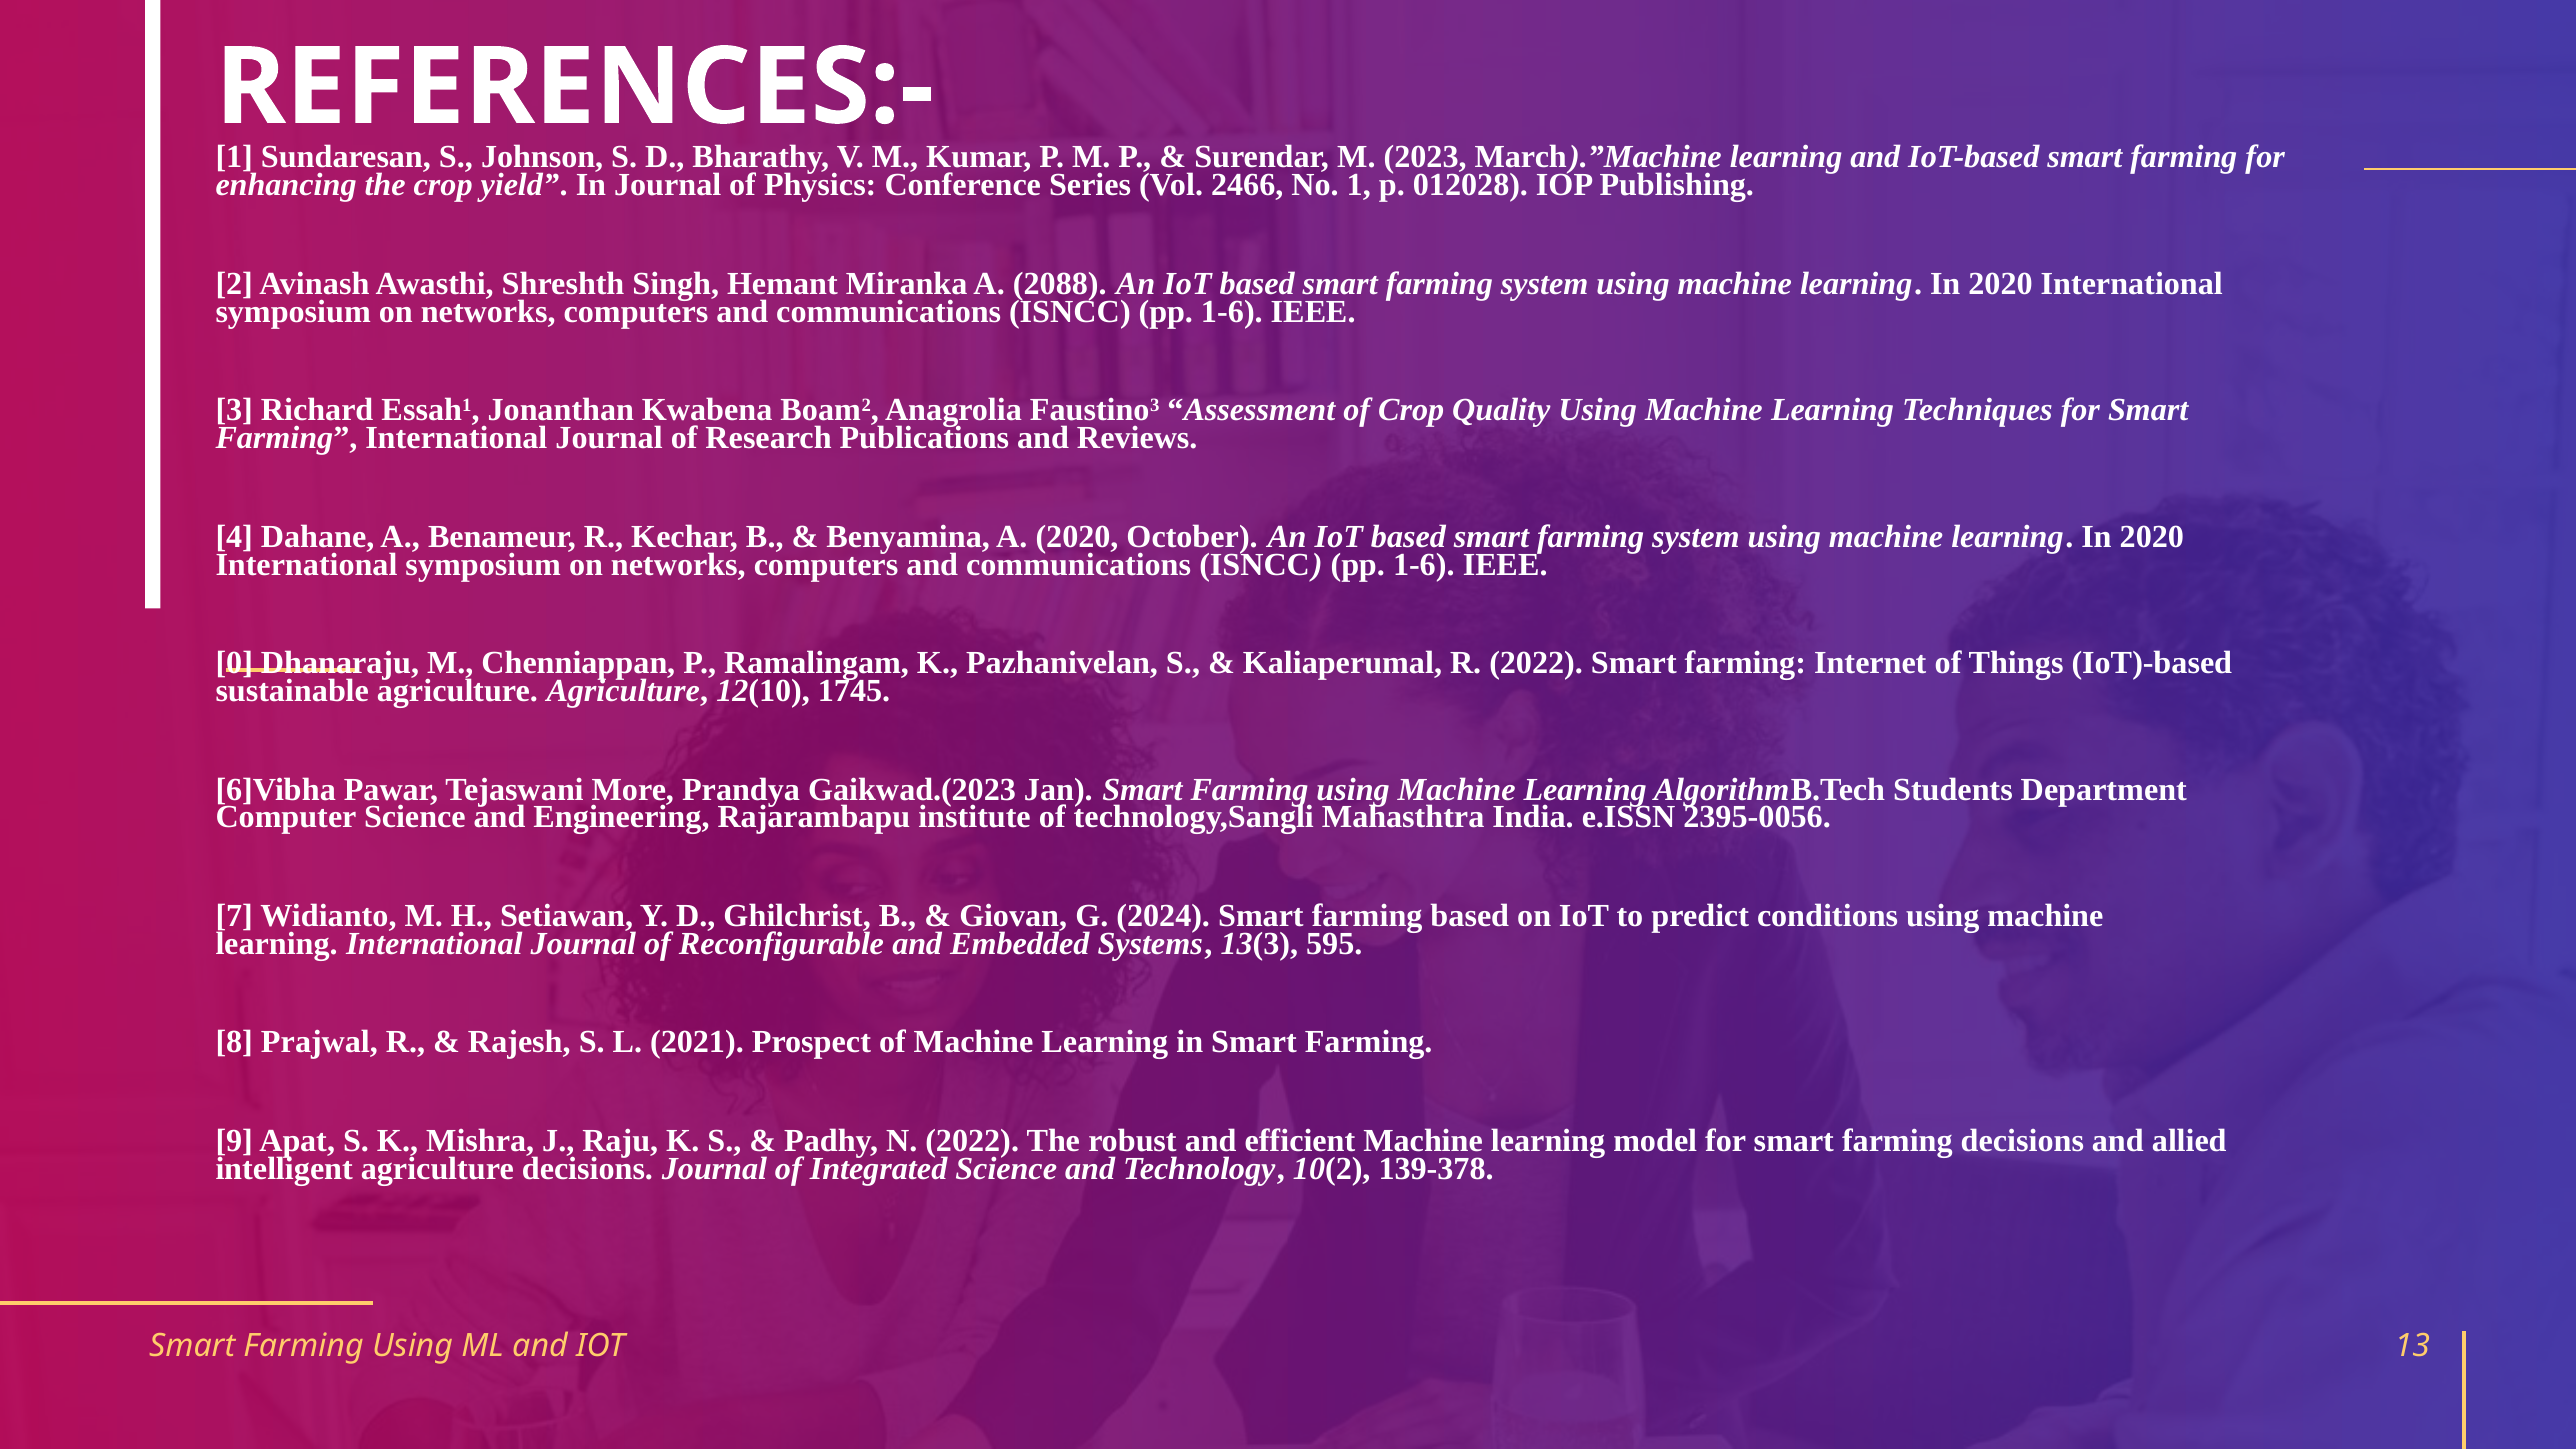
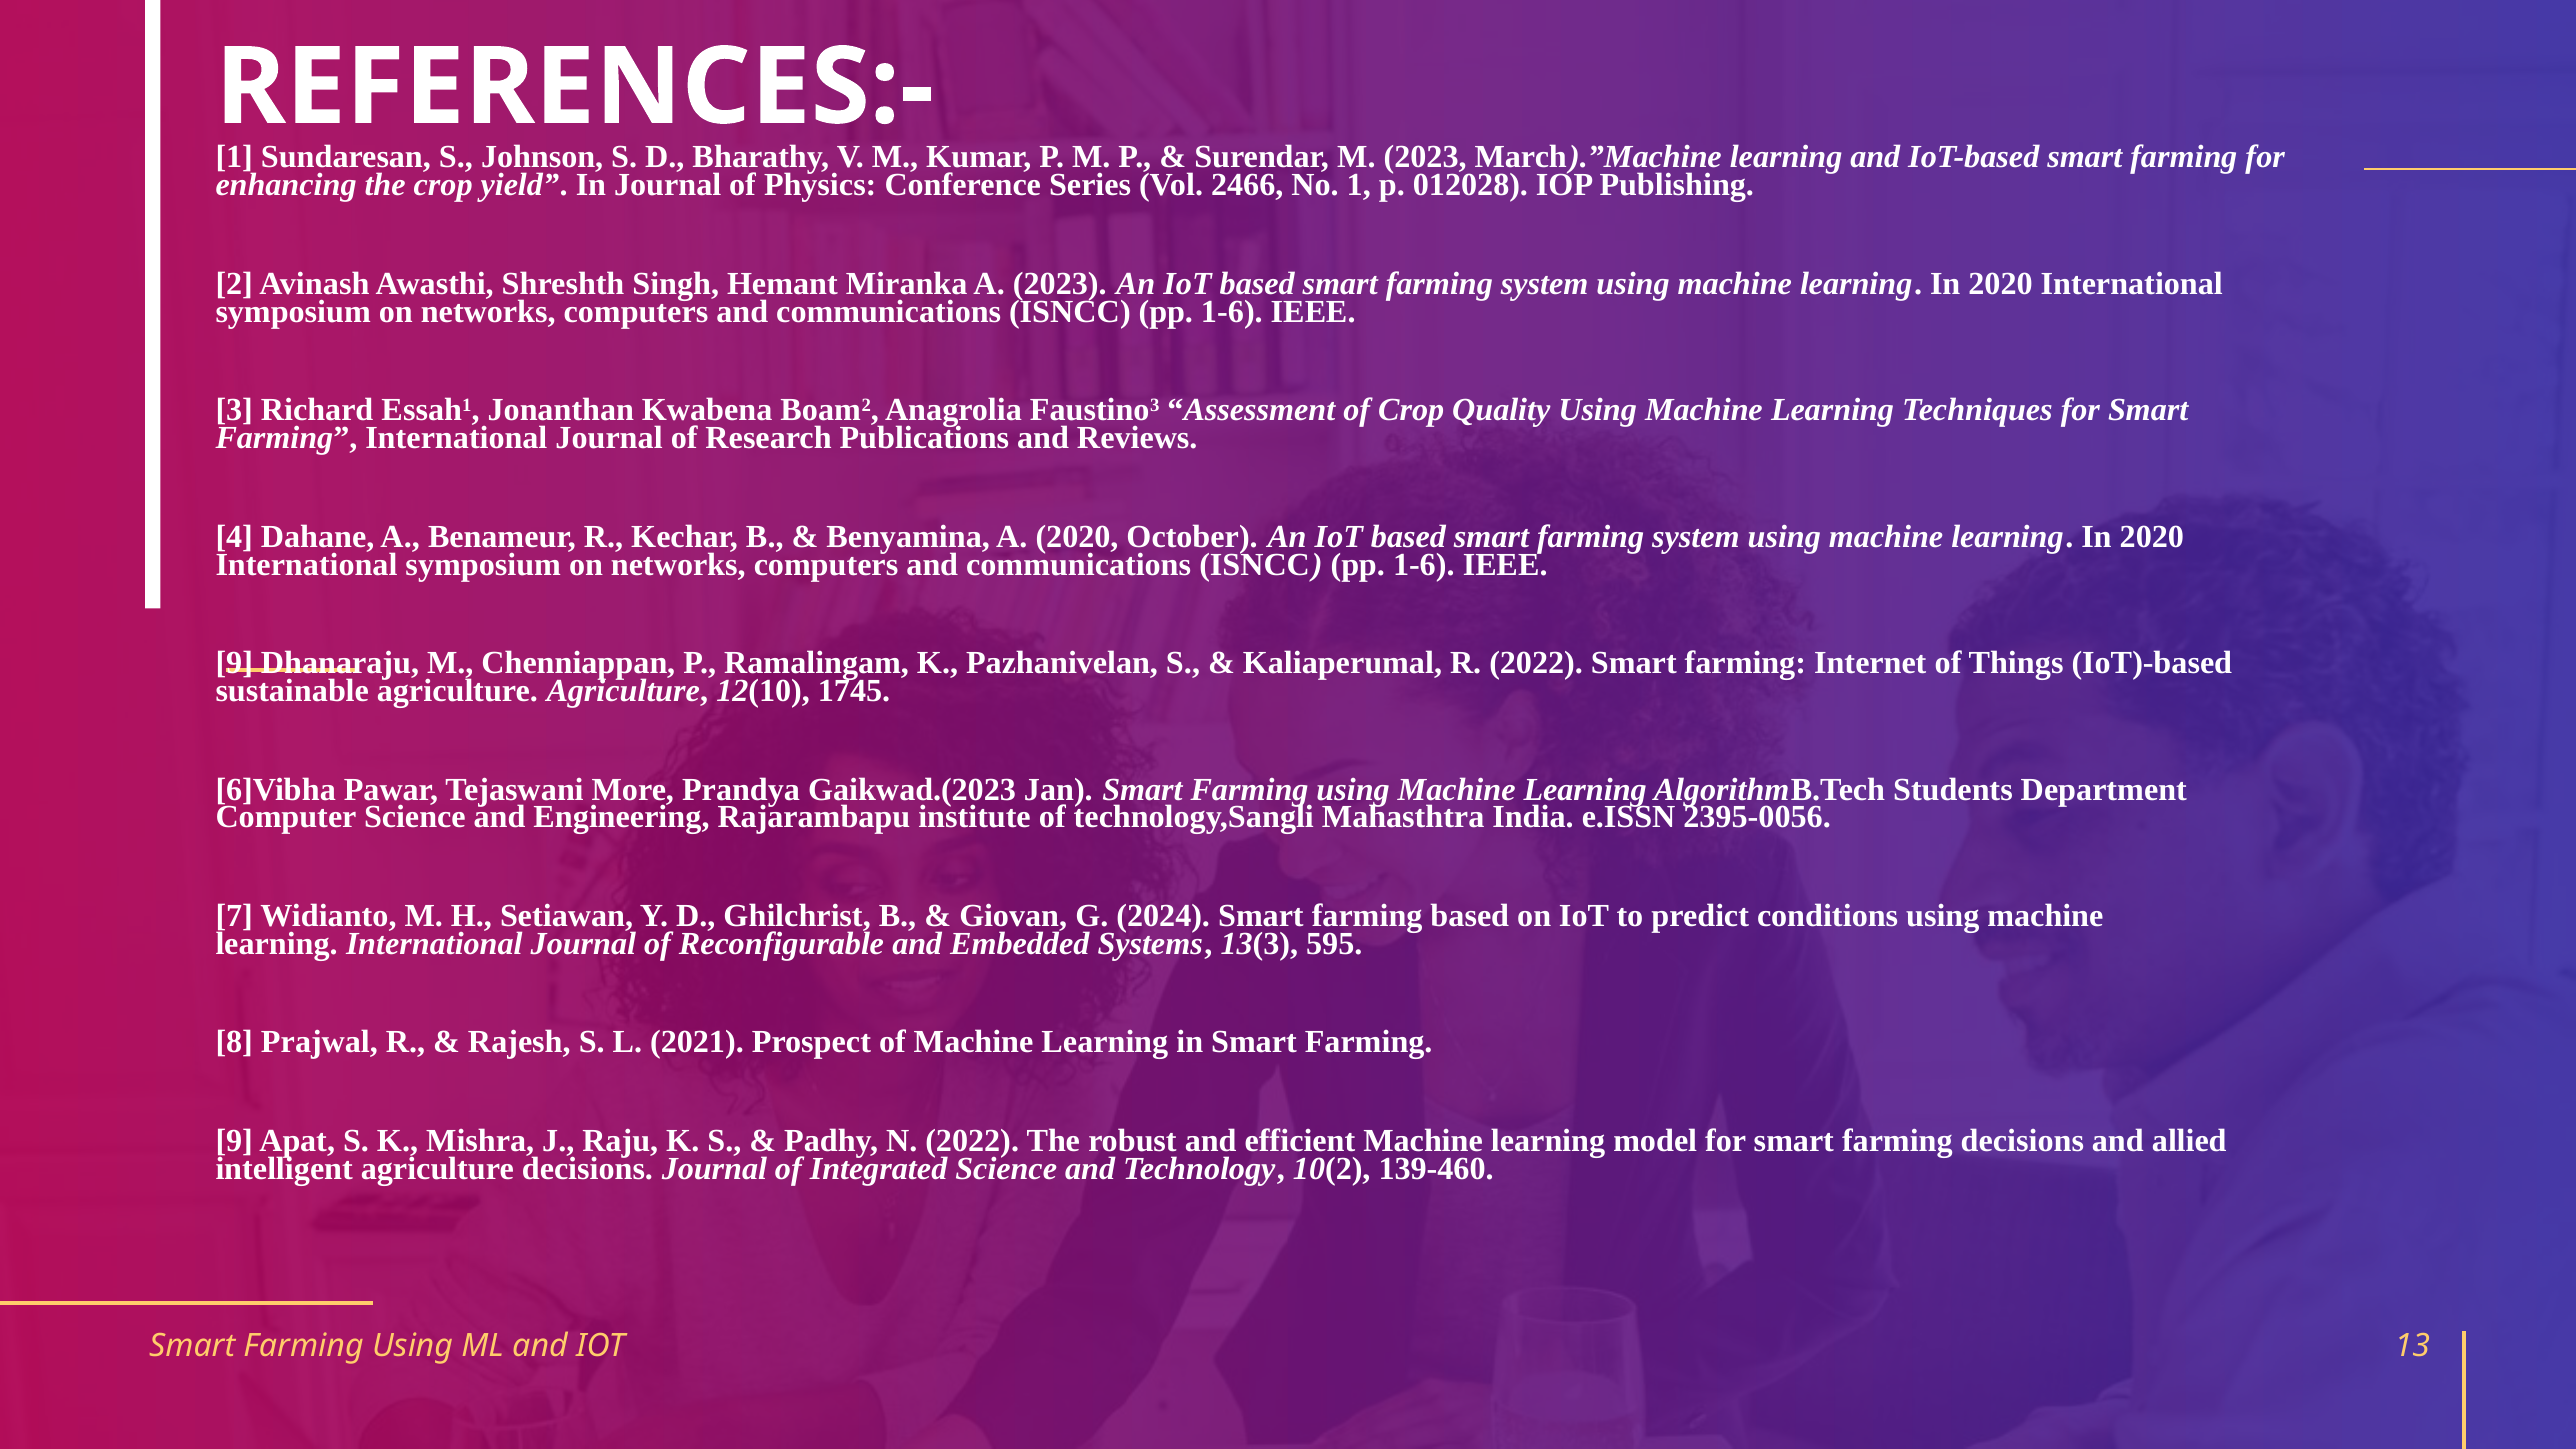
A 2088: 2088 -> 2023 (1060, 284)
0: 0 -> 9 (234, 663)
139-378: 139-378 -> 139-460 (1436, 1169)
